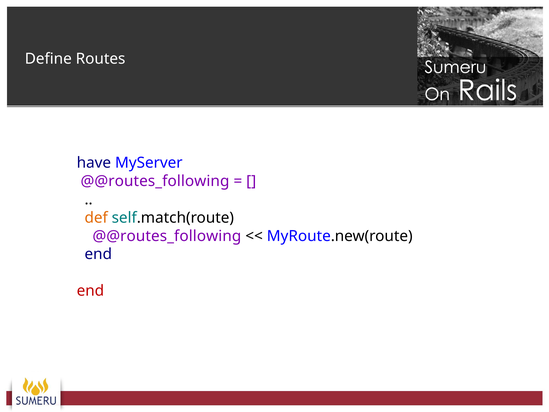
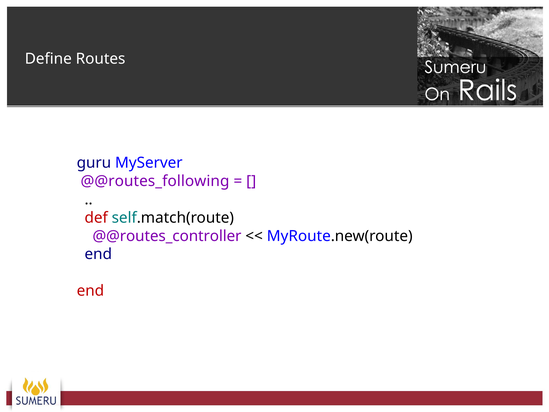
have: have -> guru (94, 163)
def colour: orange -> red (96, 218)
@@routes_following: @@routes_following -> @@routes_controller (167, 236)
